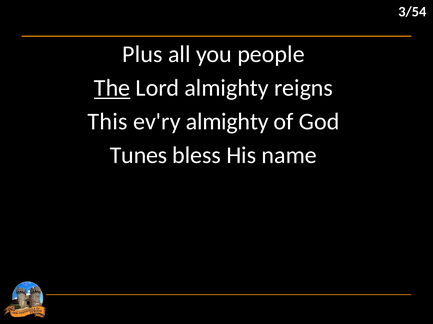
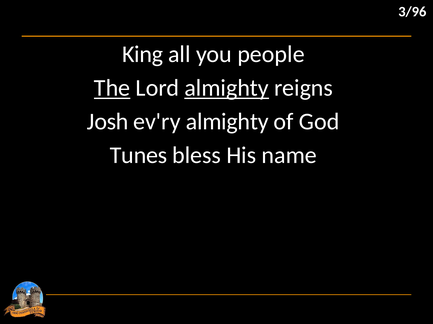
3/54: 3/54 -> 3/96 (412, 12)
Plus: Plus -> King (143, 54)
almighty underline: none -> present (227, 88)
This: This -> Josh (108, 122)
